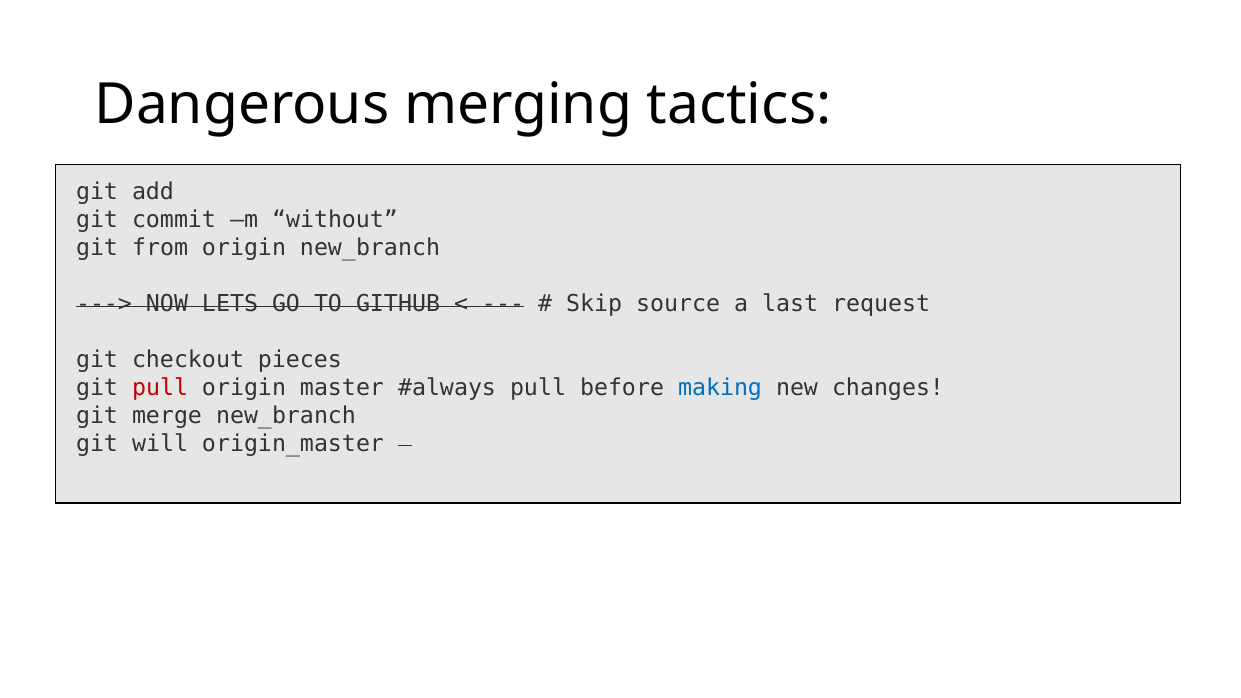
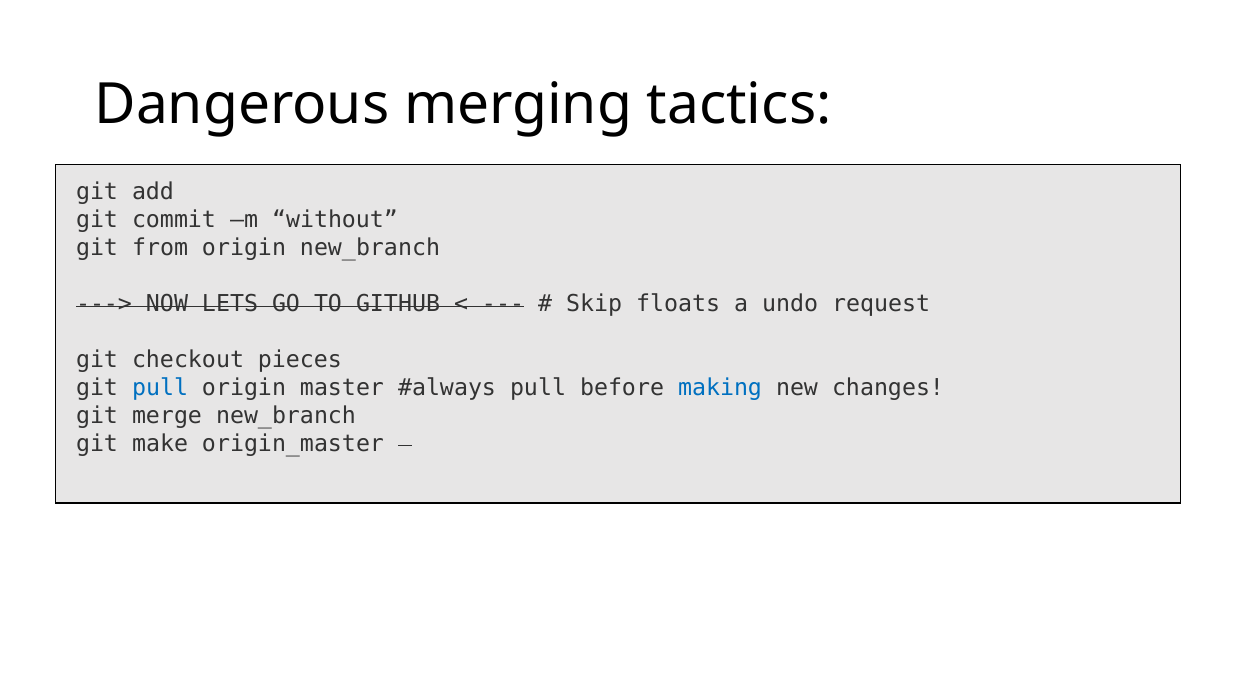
source: source -> floats (678, 304)
last: last -> undo (790, 304)
pull colour: red -> blue (160, 388)
will: will -> make (160, 444)
